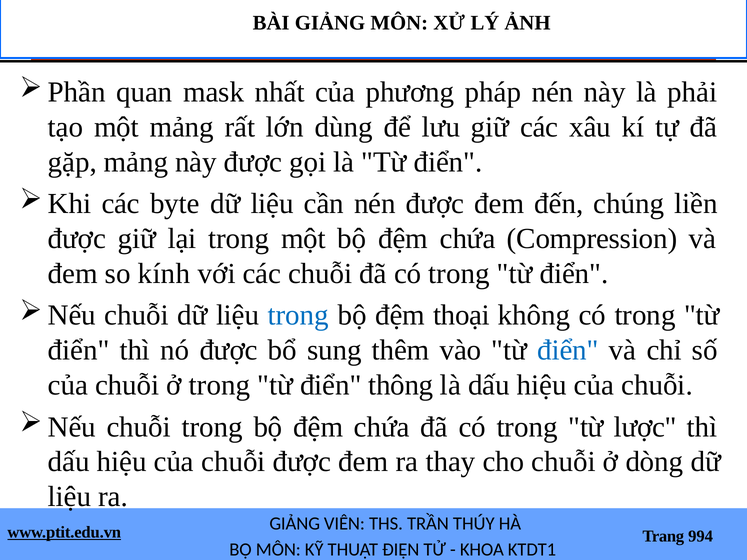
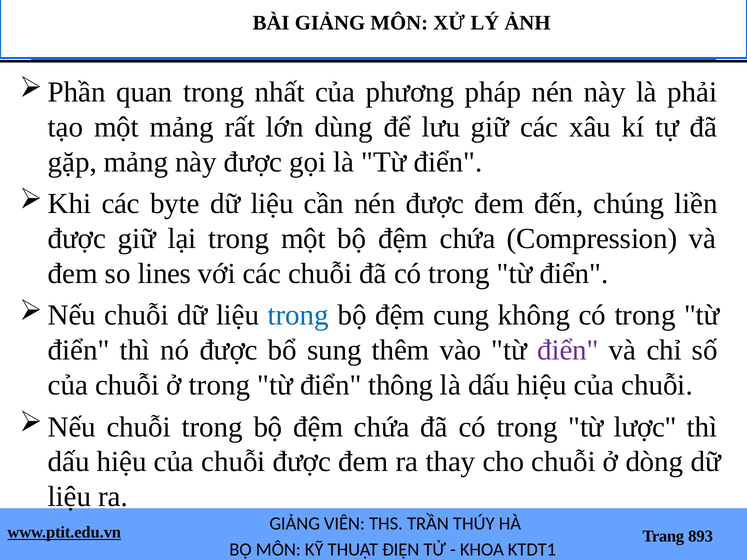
quan mask: mask -> trong (214, 92)
kính: kính -> lines (164, 274)
thoại: thoại -> cung (461, 316)
điển colour: blue -> purple (568, 350)
994: 994 -> 893 (701, 537)
